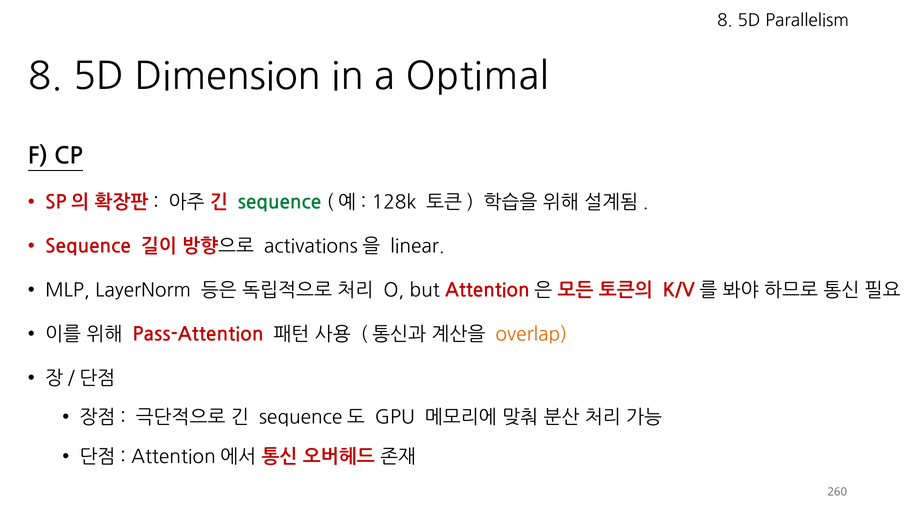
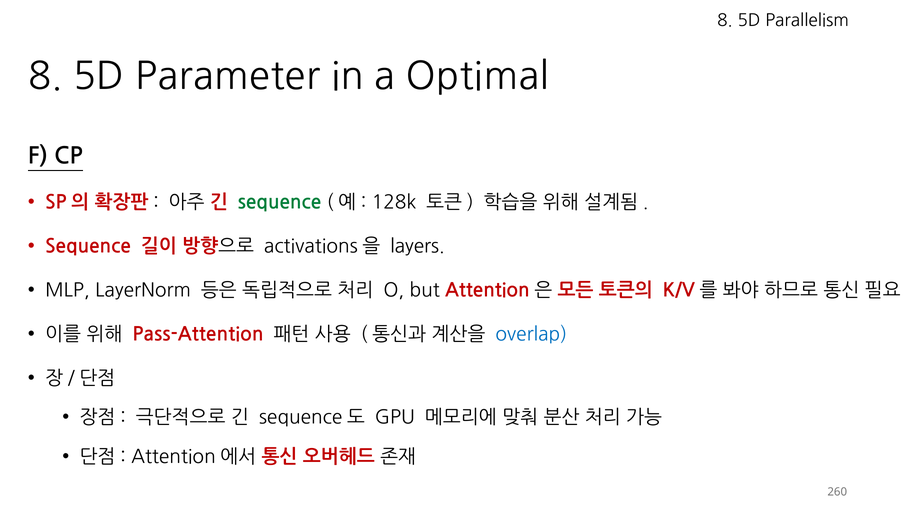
Dimension: Dimension -> Parameter (228, 77)
linear: linear -> layers (417, 246)
overlap colour: orange -> blue (531, 334)
